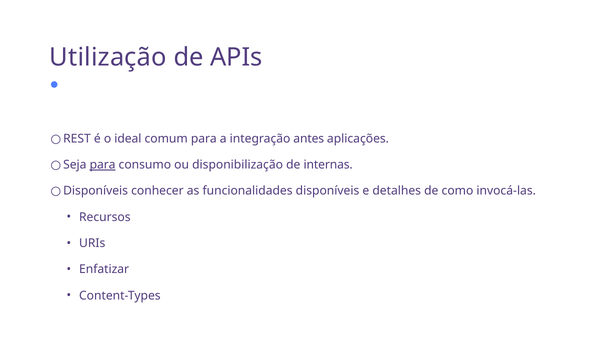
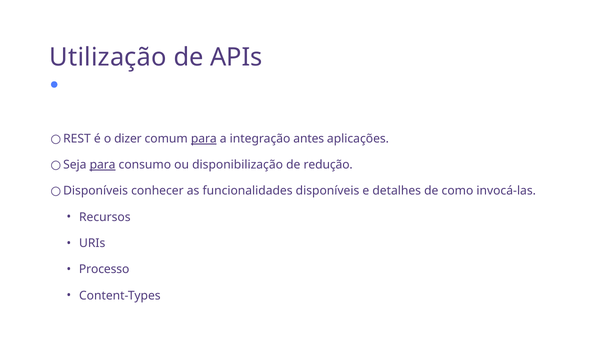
ideal: ideal -> dizer (128, 139)
para underline: none -> present (204, 139)
internas: internas -> redução (328, 165)
Enfatizar: Enfatizar -> Processo (104, 269)
